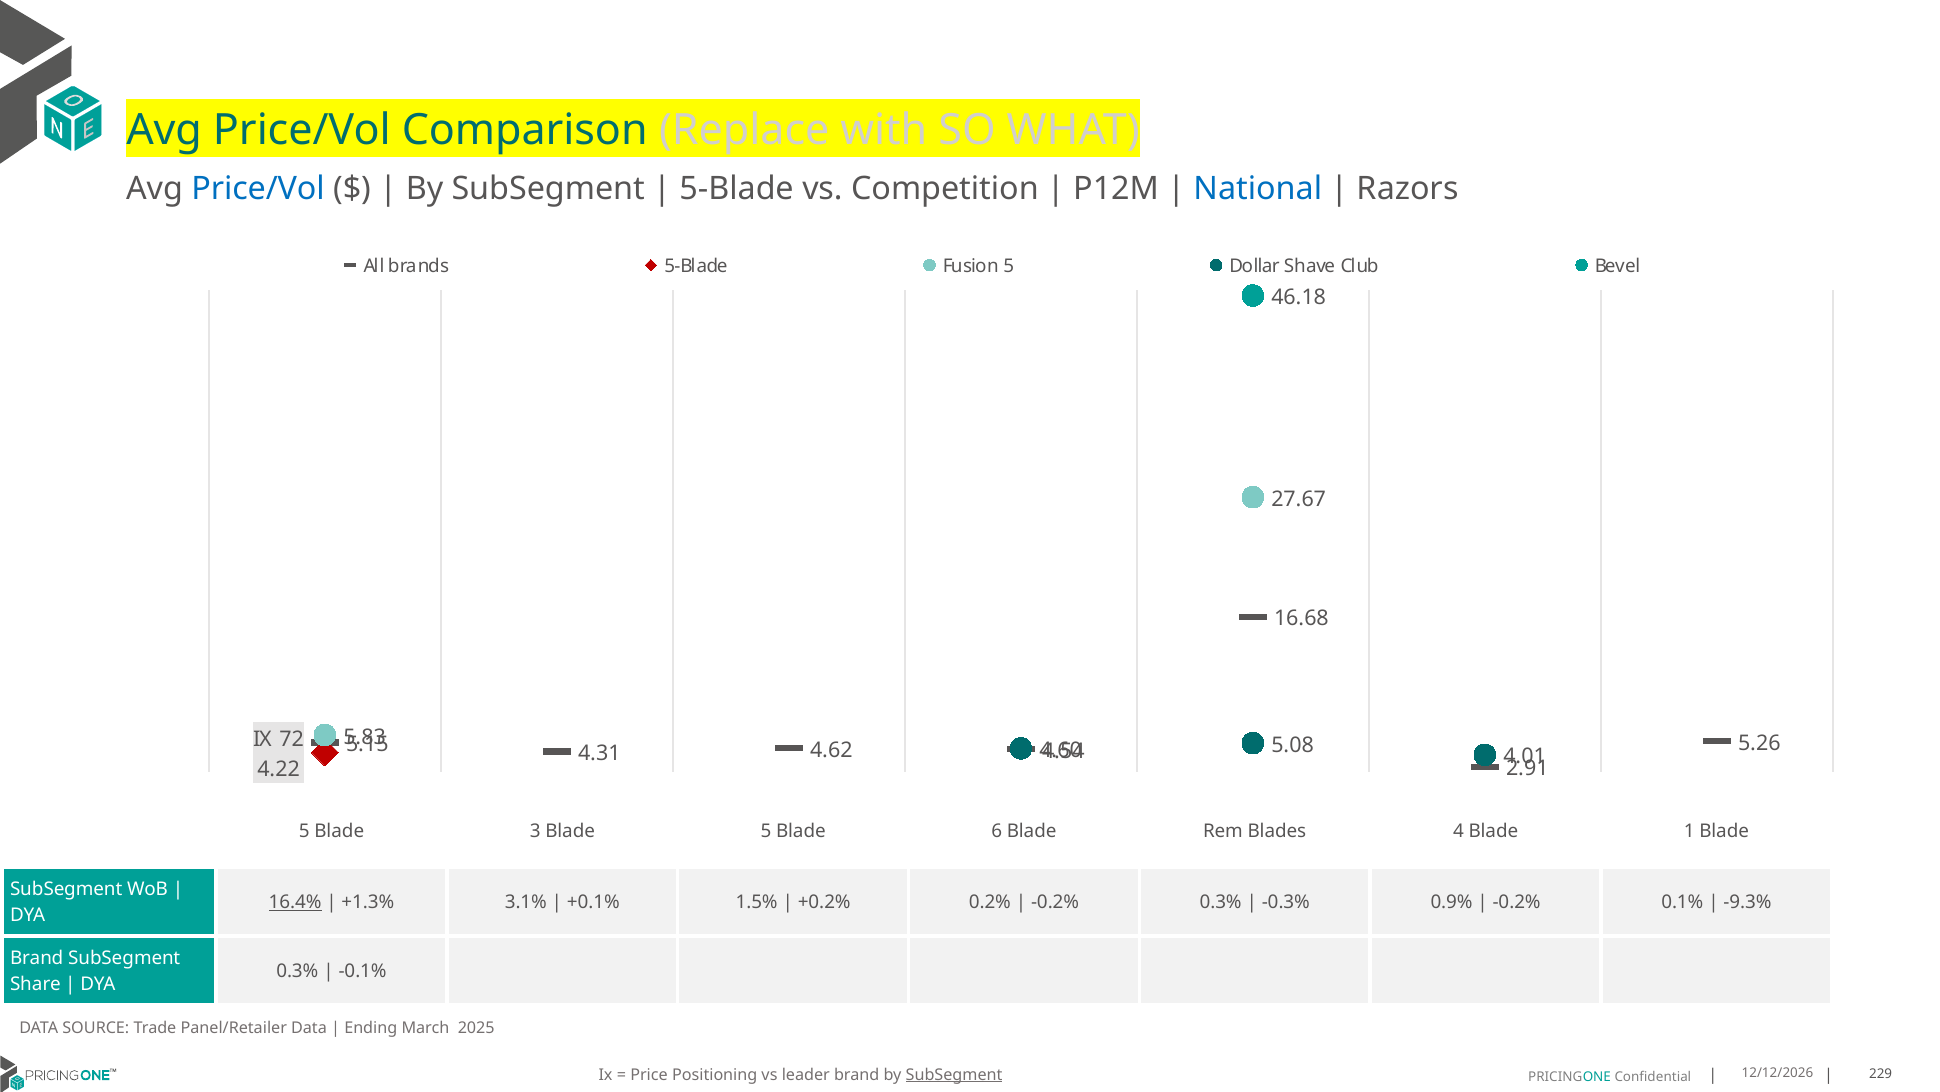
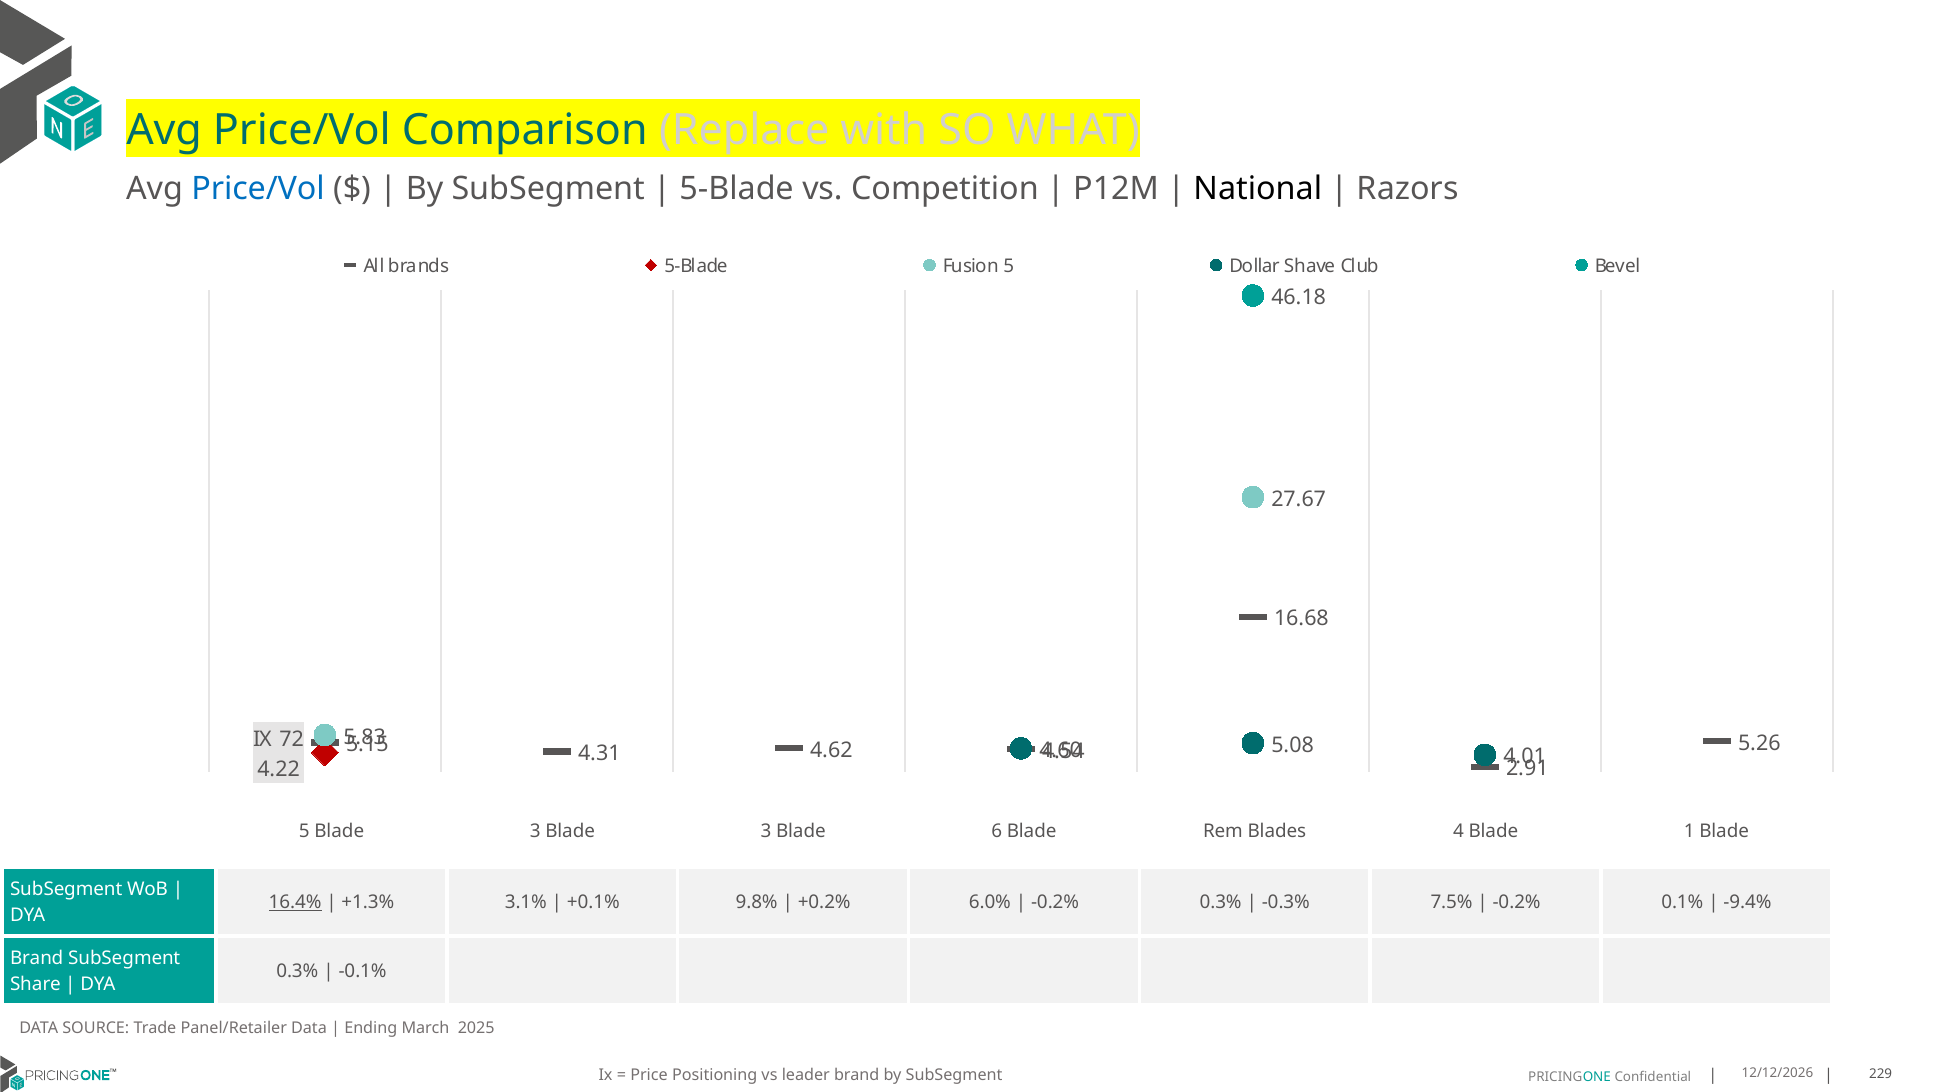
National colour: blue -> black (1258, 189)
3 Blade 5: 5 -> 3 (766, 830)
1.5%: 1.5% -> 9.8% (757, 902)
0.2%: 0.2% -> 6.0% (990, 902)
0.9%: 0.9% -> 7.5% (1452, 902)
-9.3%: -9.3% -> -9.4% (1747, 902)
SubSegment underline: present -> none (954, 1074)
